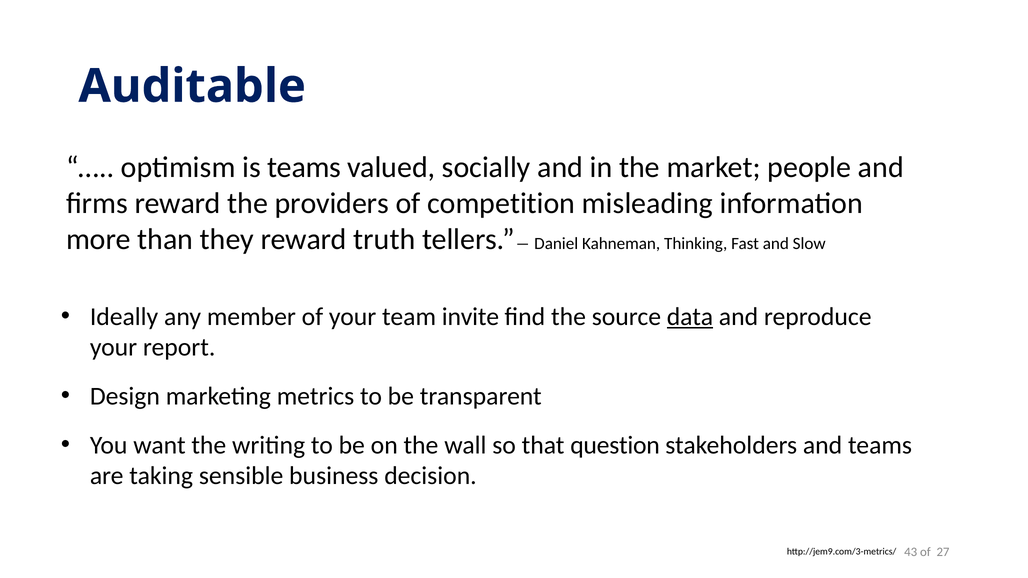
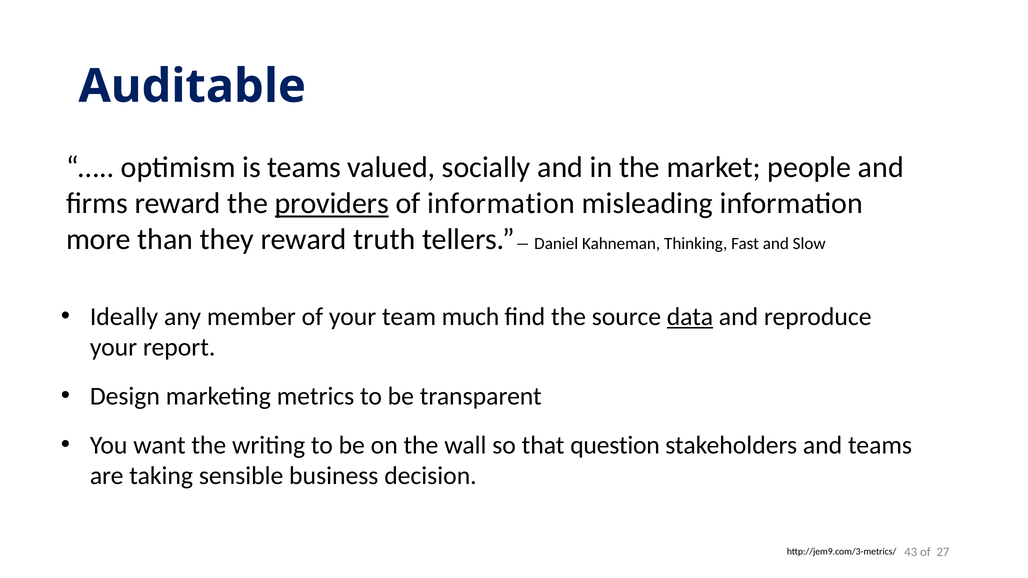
providers underline: none -> present (332, 204)
of competition: competition -> information (501, 204)
invite: invite -> much (470, 317)
